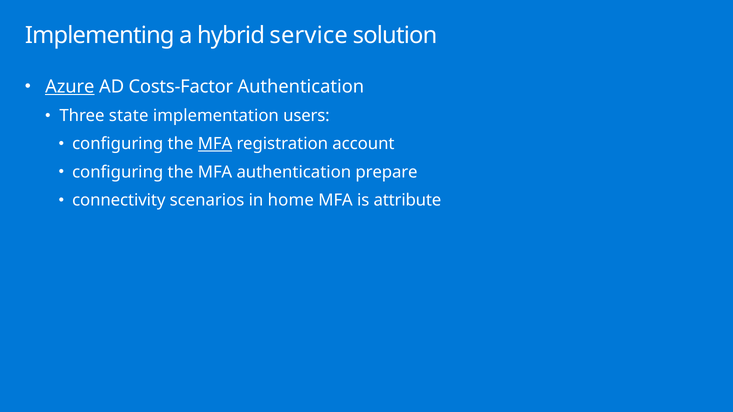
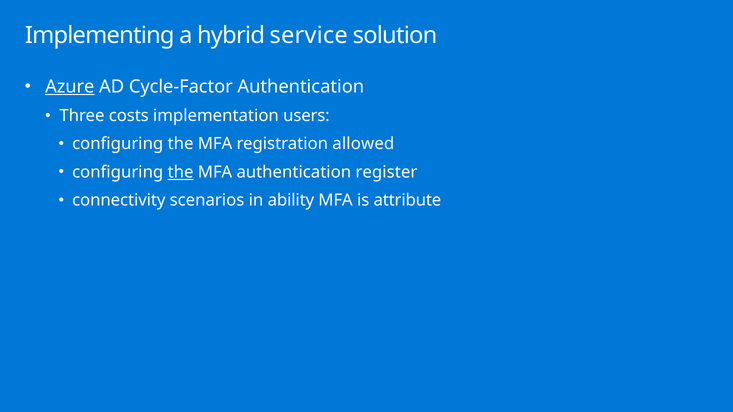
Costs-Factor: Costs-Factor -> Cycle-Factor (181, 87)
state: state -> costs (129, 116)
MFA underline: present -> none (215, 144)
account: account -> allowed (363, 144)
the underline: none -> present (181, 172)
prepare: prepare -> register (386, 172)
home: home -> ability (291, 200)
